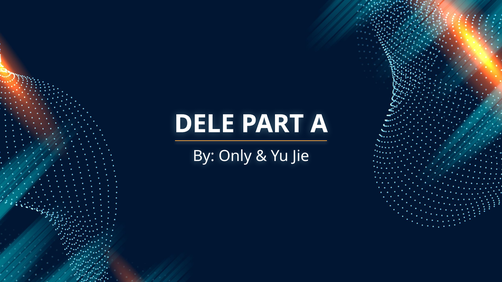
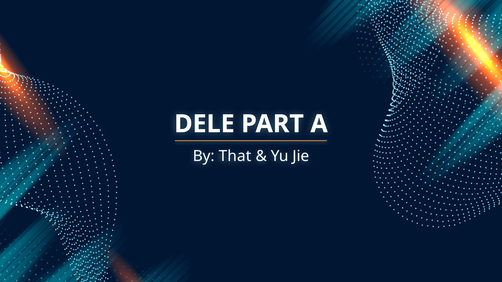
Only: Only -> That (235, 156)
